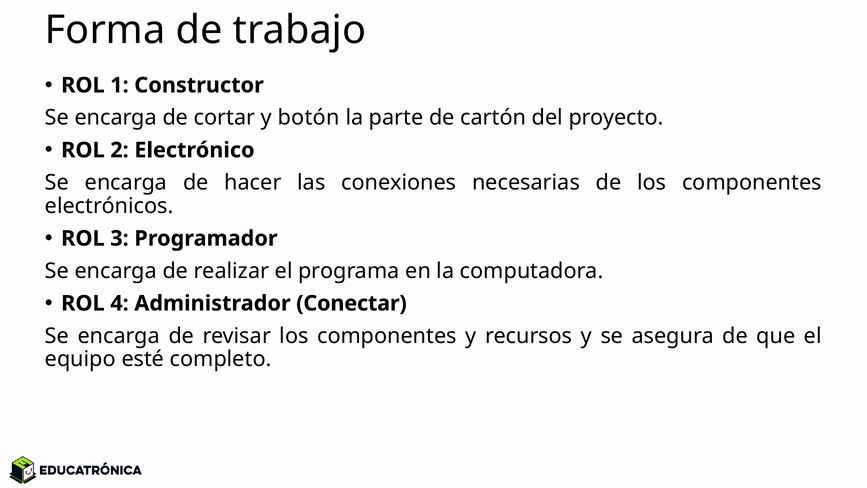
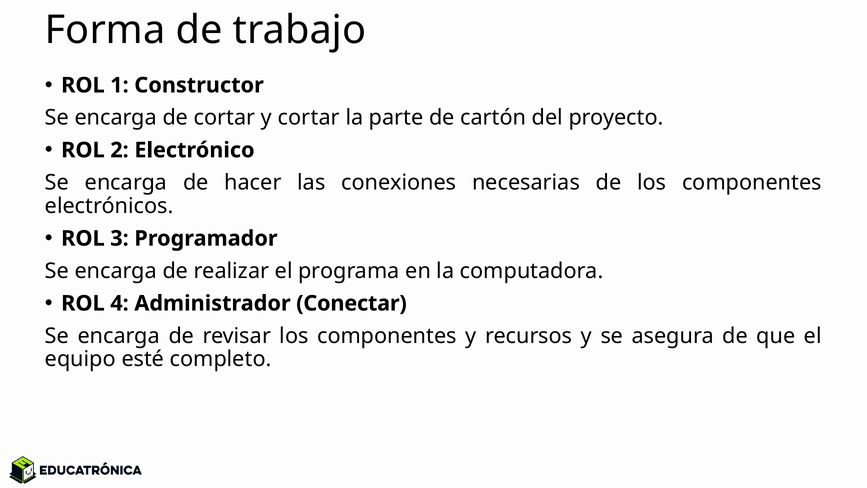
y botón: botón -> cortar (309, 118)
